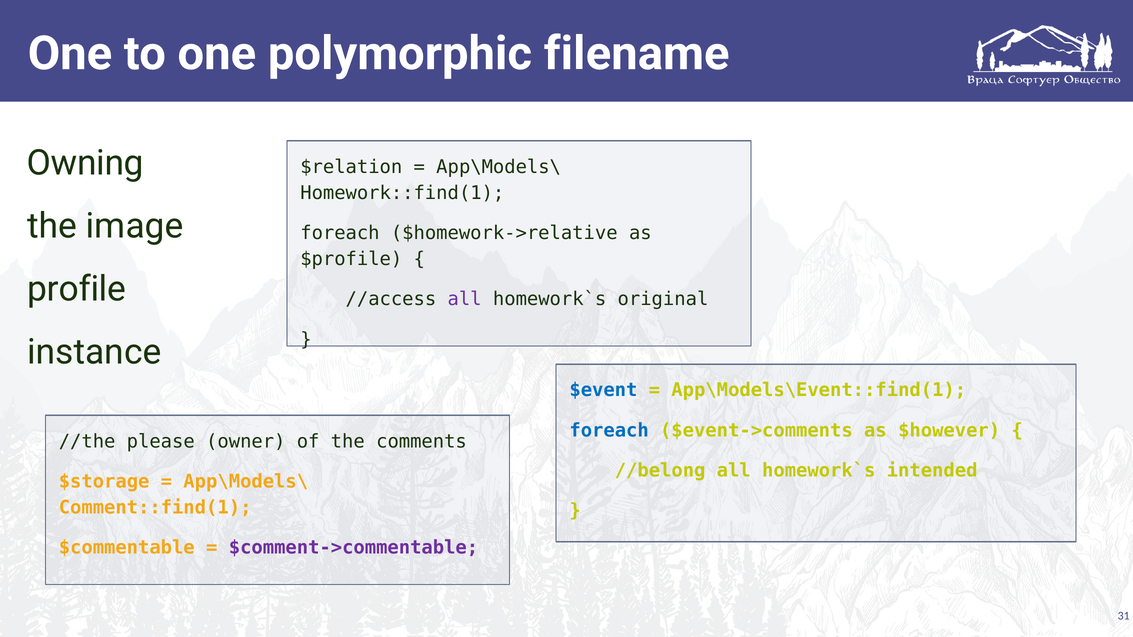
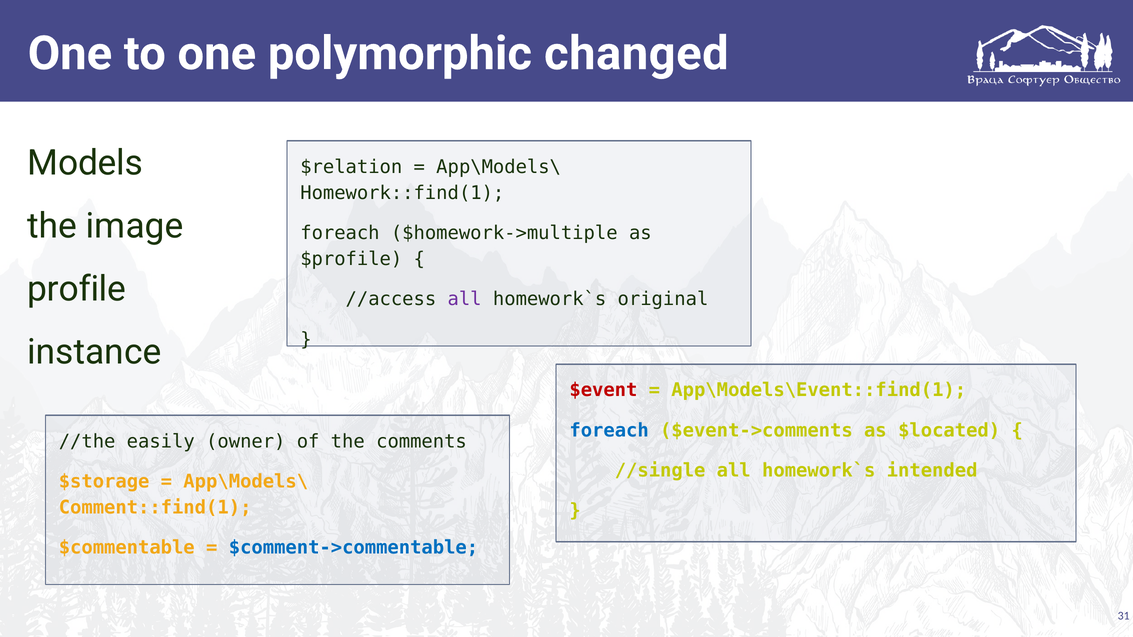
filename: filename -> changed (636, 54)
Owning: Owning -> Models (85, 163)
$homework->relative: $homework->relative -> $homework->multiple (504, 233)
$event colour: blue -> red (603, 390)
$however: $however -> $located (949, 431)
please: please -> easily (161, 441)
//belong: //belong -> //single (660, 471)
$comment->commentable colour: purple -> blue (353, 548)
